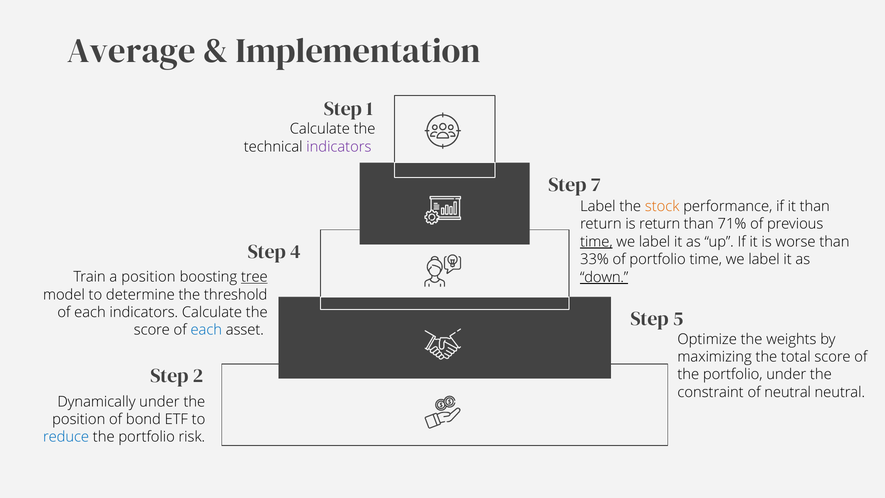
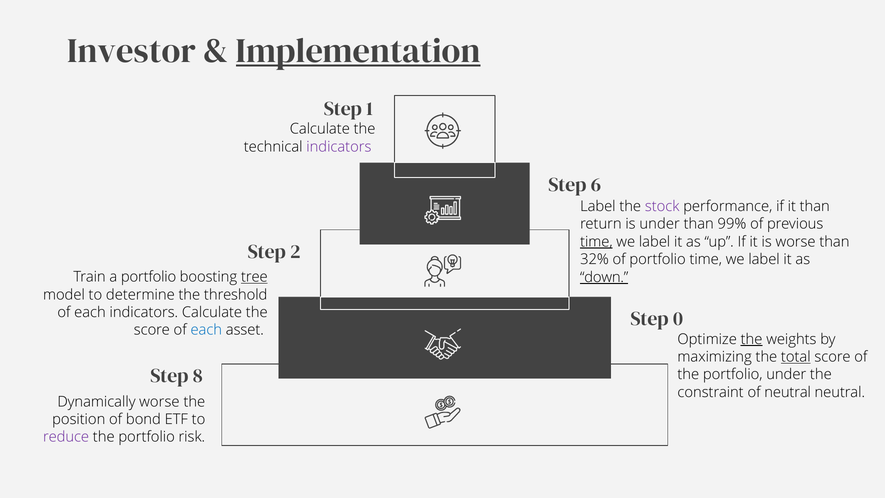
Average: Average -> Investor (132, 51)
Implementation underline: none -> present (358, 51)
7: 7 -> 6 (596, 185)
stock colour: orange -> purple (662, 206)
is return: return -> under (660, 224)
71%: 71% -> 99% (732, 224)
4: 4 -> 2 (295, 252)
33%: 33% -> 32% (594, 259)
a position: position -> portfolio (149, 277)
5: 5 -> 0 (678, 319)
the underline: none -> present (752, 339)
total underline: none -> present (796, 357)
2: 2 -> 8 (198, 375)
Dynamically under: under -> worse (159, 402)
reduce colour: blue -> purple (66, 437)
